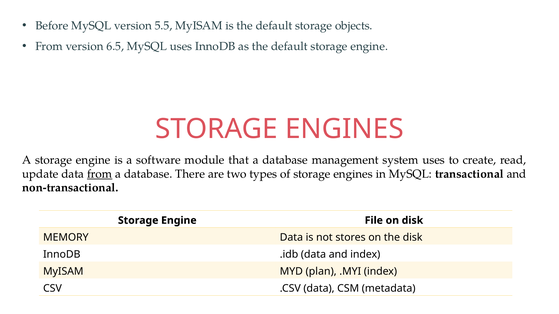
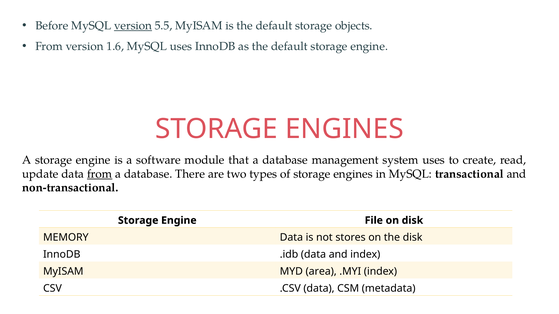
version underline: none -> present (133, 26)
6.5: 6.5 -> 1.6 (115, 47)
plan: plan -> area (321, 272)
